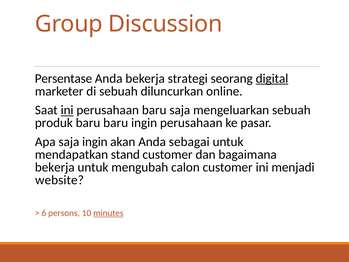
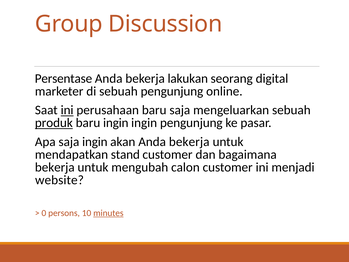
strategi: strategi -> lakukan (188, 78)
digital underline: present -> none (272, 78)
sebuah diluncurkan: diluncurkan -> pengunjung (172, 91)
produk underline: none -> present (54, 123)
baru baru: baru -> ingin (116, 123)
ingin perusahaan: perusahaan -> pengunjung (191, 123)
akan Anda sebagai: sebagai -> bekerja (189, 142)
6: 6 -> 0 (44, 213)
